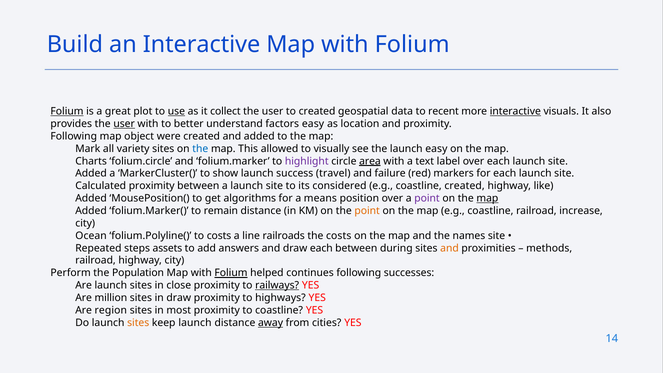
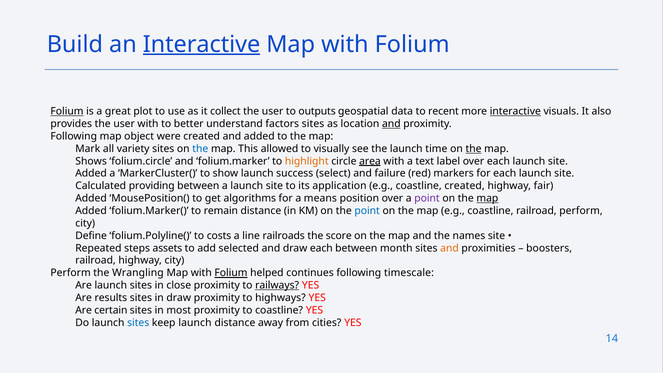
Interactive underline: none -> present (202, 44)
use underline: present -> none (176, 111)
to created: created -> outputs (317, 111)
user underline: present -> none (124, 124)
factors easy: easy -> sites (313, 124)
and underline: none -> present (391, 124)
launch easy: easy -> time (436, 149)
the underline: none -> present (474, 149)
Charts: Charts -> Shows (91, 161)
highlight colour: purple -> orange (307, 161)
travel: travel -> select (333, 173)
Calculated proximity: proximity -> providing (152, 186)
considered: considered -> application (339, 186)
like: like -> fair (543, 186)
point colour: orange -> blue (367, 211)
railroad increase: increase -> perform (581, 211)
Ocean: Ocean -> Define (91, 236)
the costs: costs -> score (339, 236)
answers: answers -> selected (239, 248)
during: during -> month (396, 248)
methods: methods -> boosters (549, 248)
Population: Population -> Wrangling (138, 273)
successes: successes -> timescale (409, 273)
million: million -> results (111, 298)
region: region -> certain (111, 310)
sites colour: orange -> blue (138, 323)
away underline: present -> none (271, 323)
